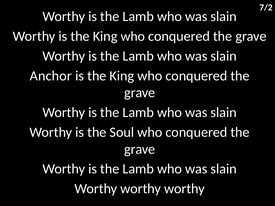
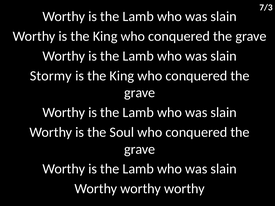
7/2: 7/2 -> 7/3 (266, 7)
Anchor: Anchor -> Stormy (51, 76)
